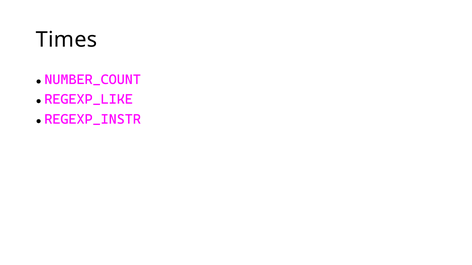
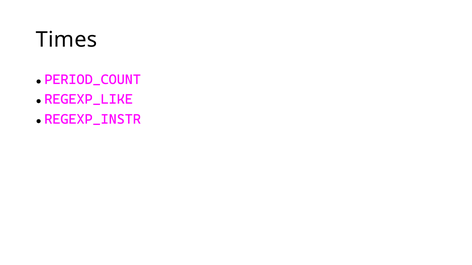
NUMBER_COUNT: NUMBER_COUNT -> PERIOD_COUNT (93, 80)
